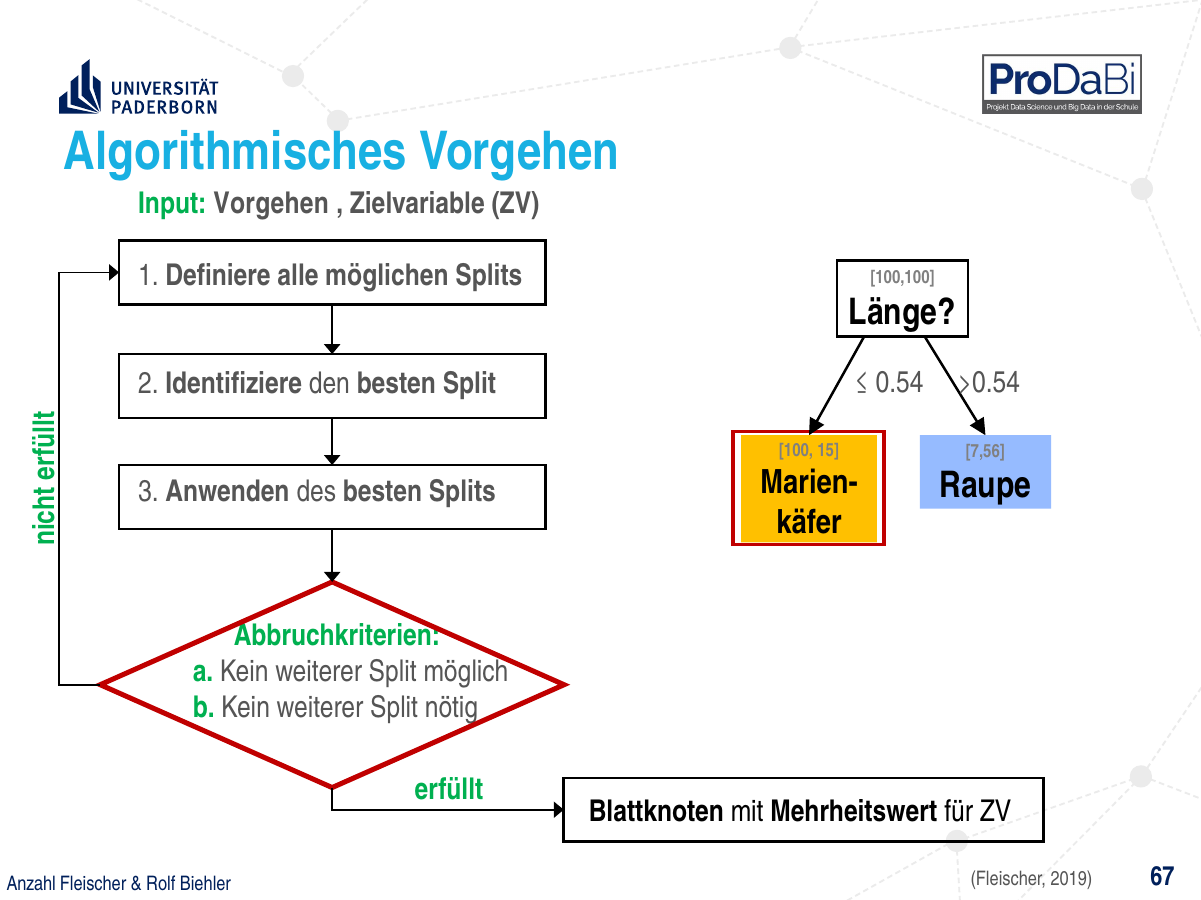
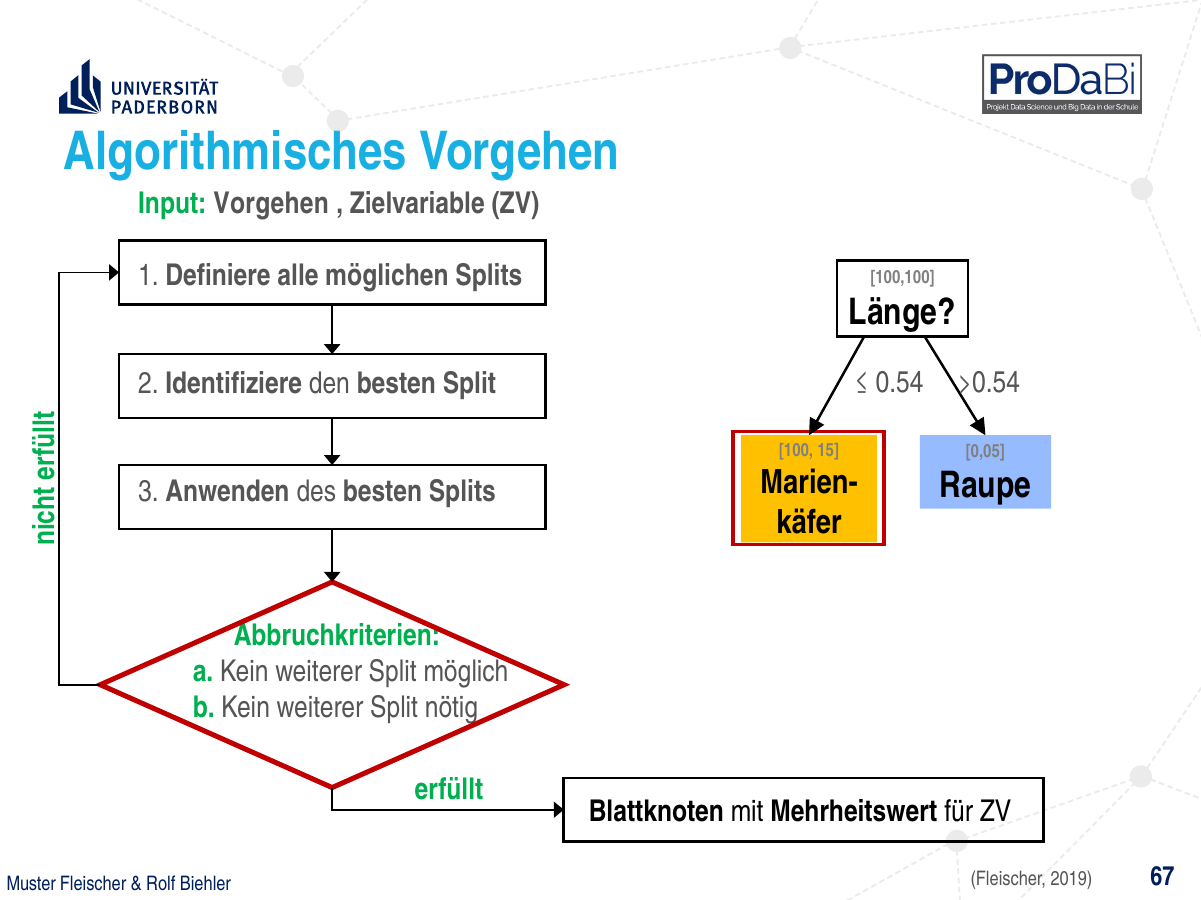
7,56: 7,56 -> 0,05 (985, 452)
Anzahl: Anzahl -> Muster (31, 884)
